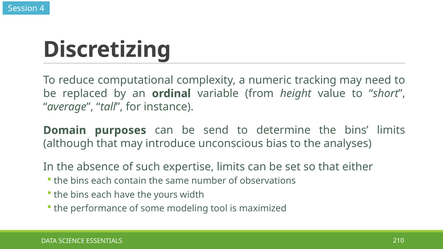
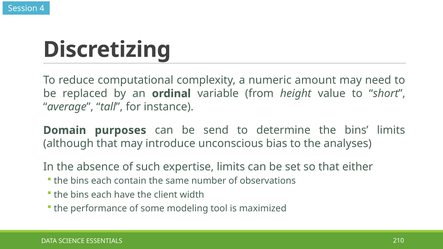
tracking: tracking -> amount (315, 80)
yours: yours -> client (166, 195)
